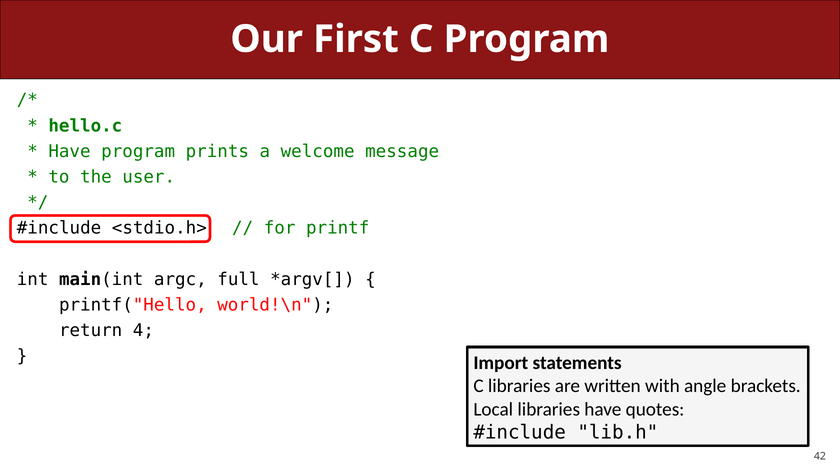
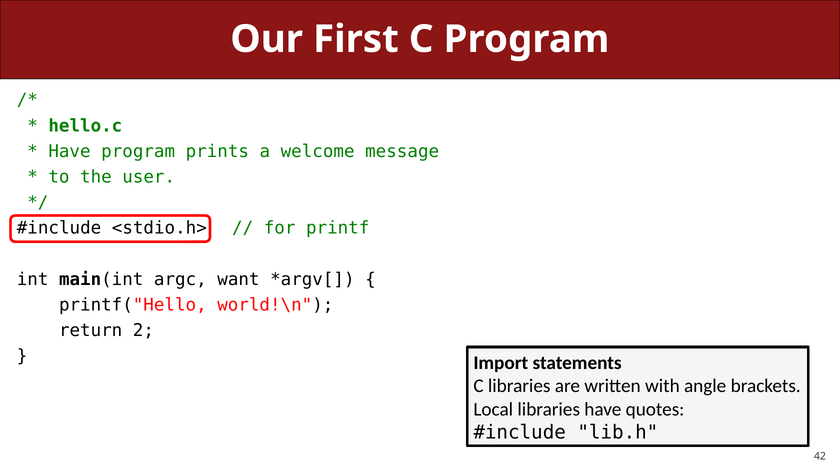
full: full -> want (238, 279)
4: 4 -> 2 (143, 330)
